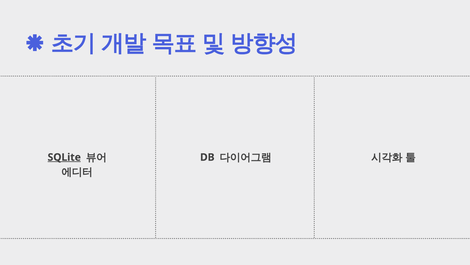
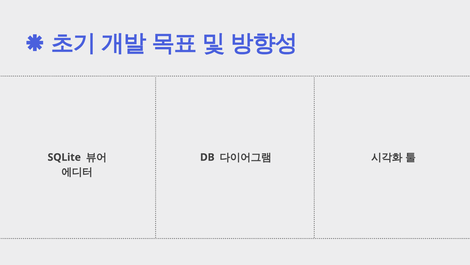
SQLite underline: present -> none (64, 157)
